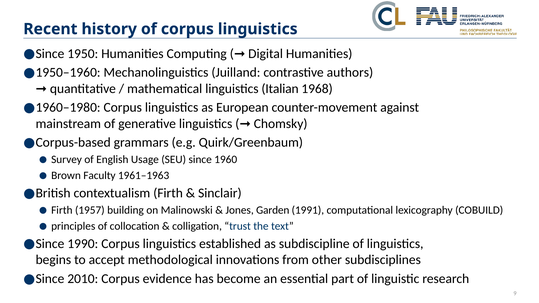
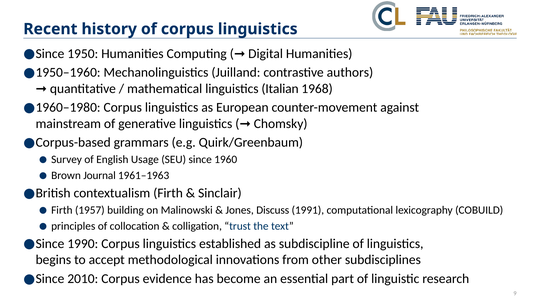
Faculty: Faculty -> Journal (99, 176)
Garden: Garden -> Discuss (273, 210)
